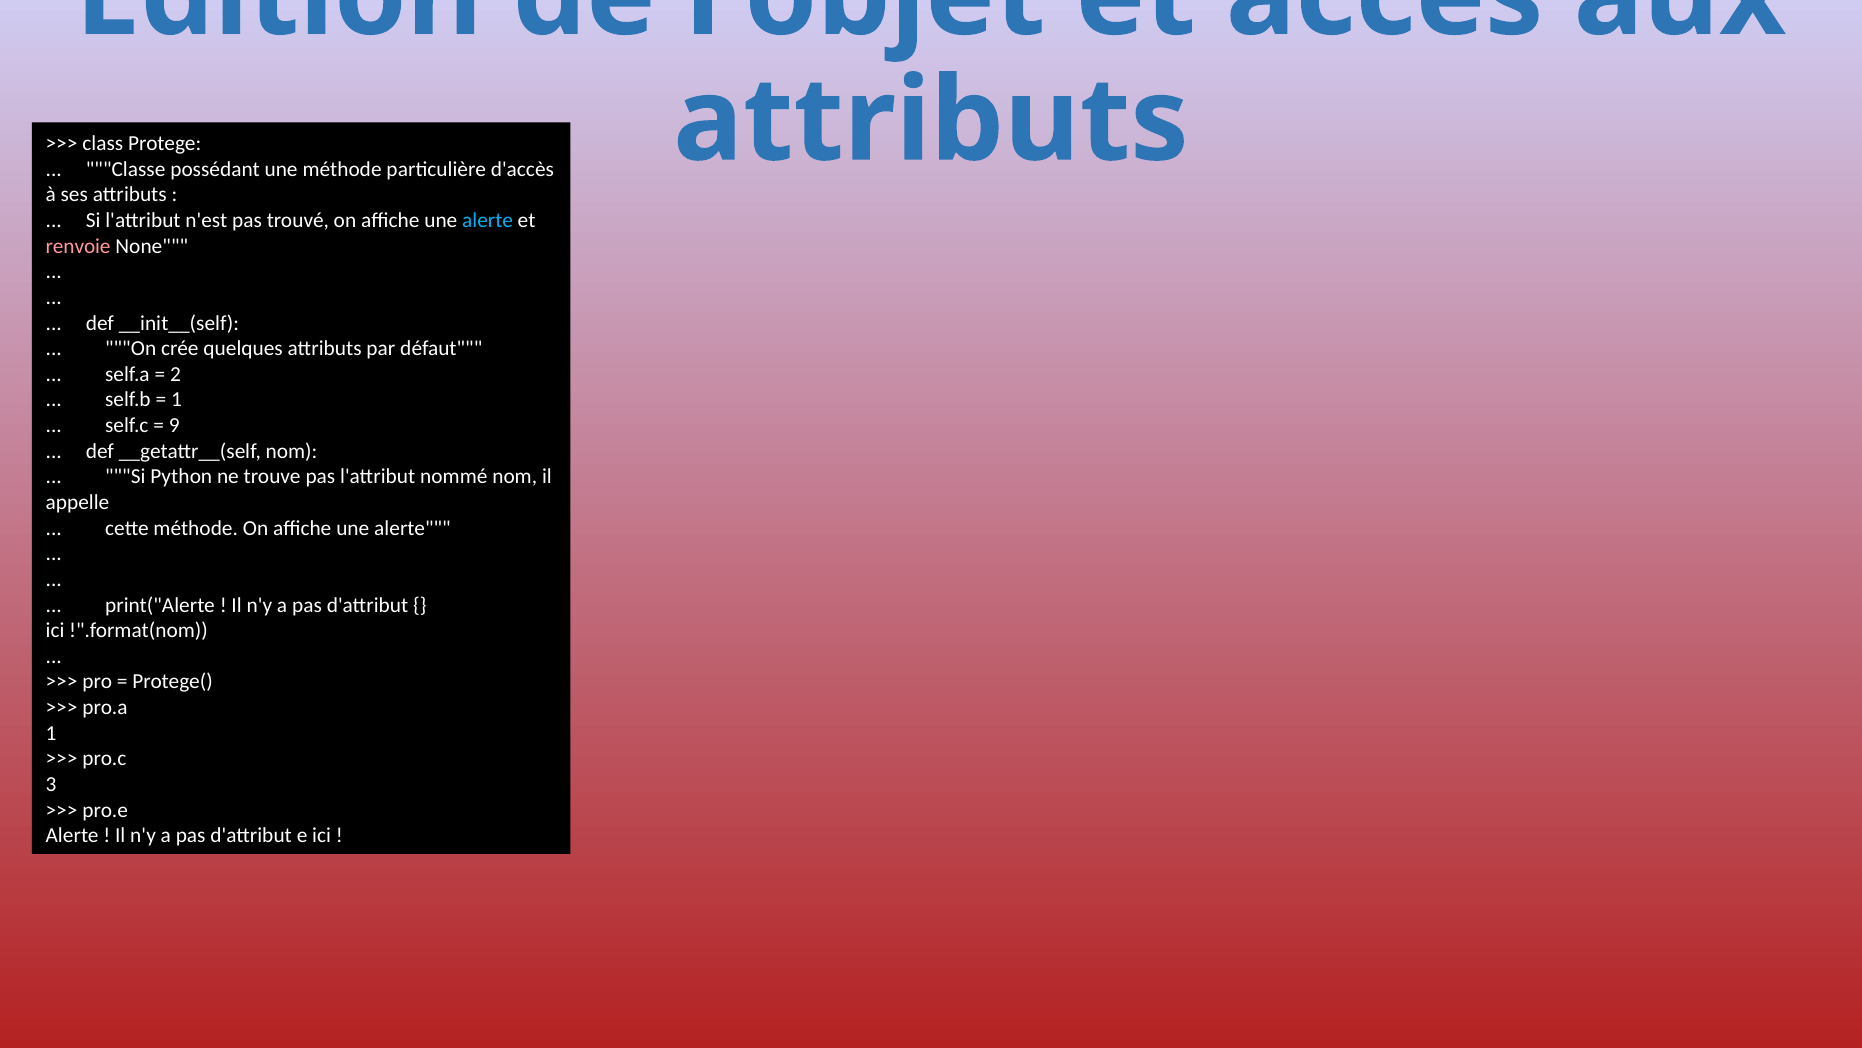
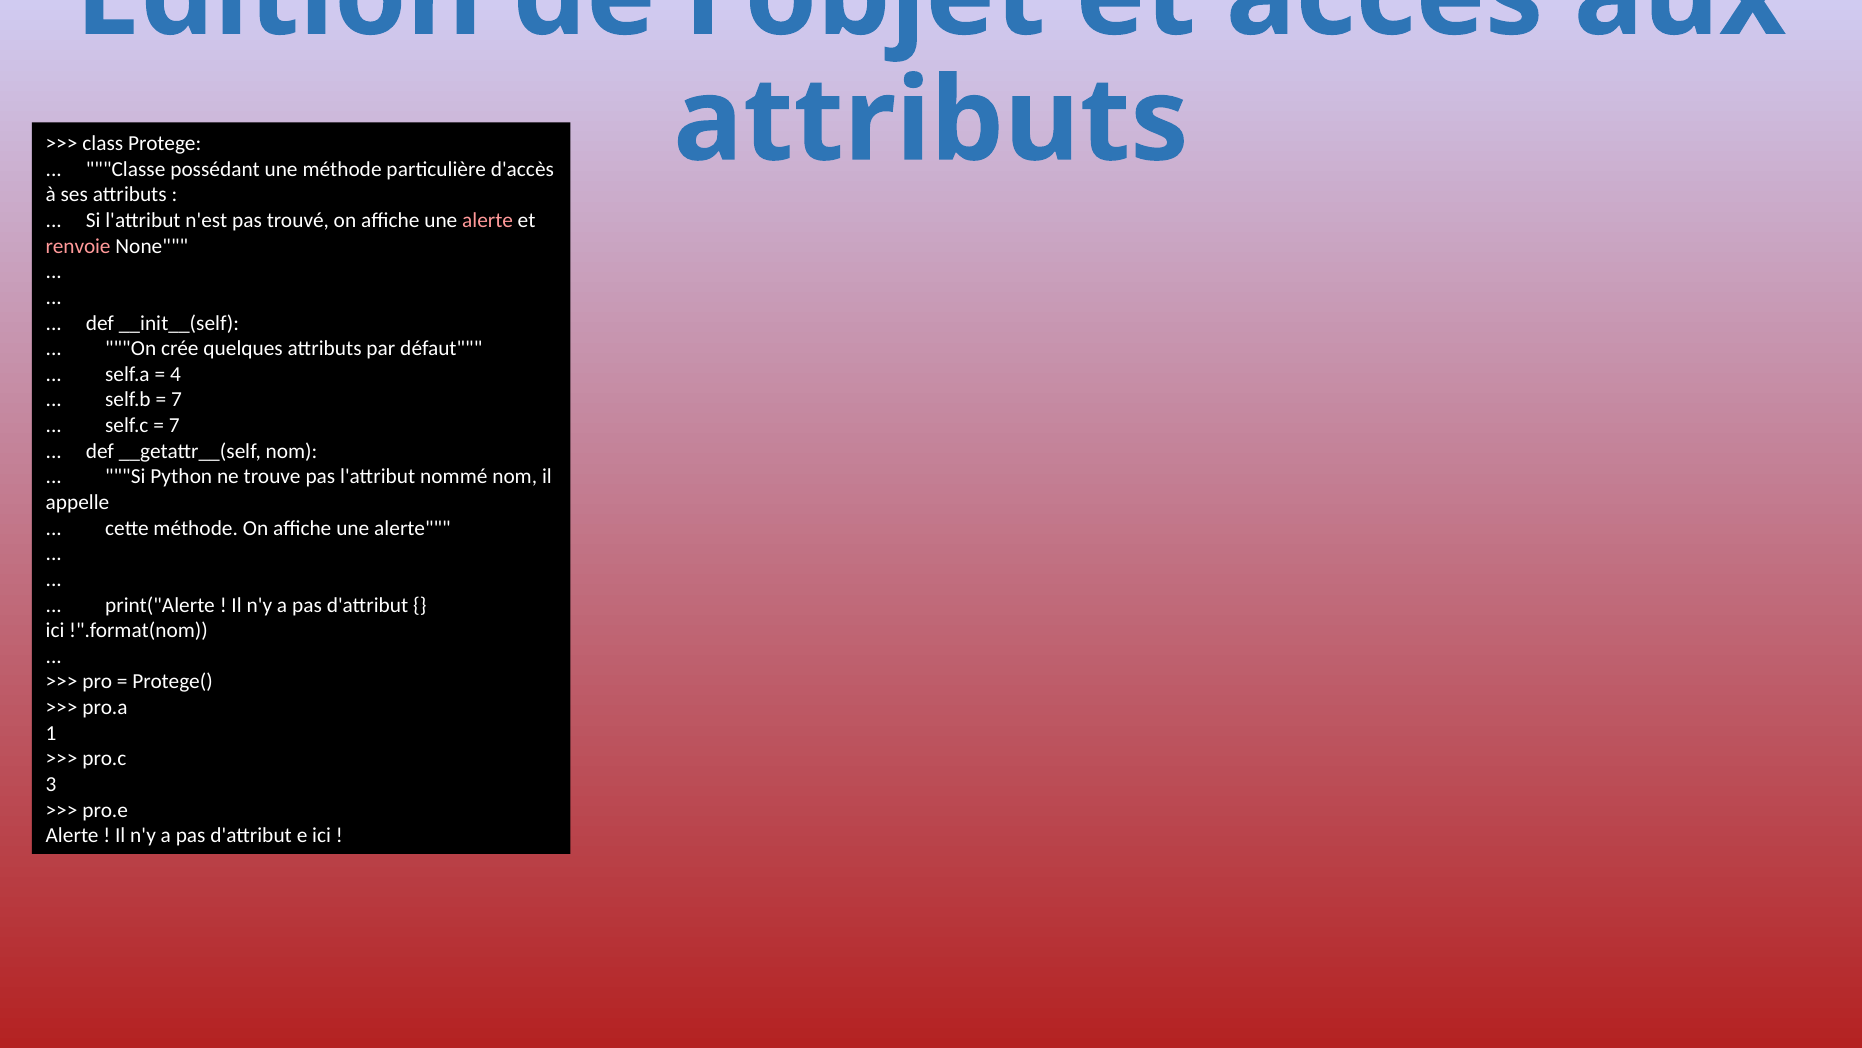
alerte colour: light blue -> pink (488, 220)
2: 2 -> 4 (175, 374)
1: 1 -> 7 (176, 400)
9: 9 -> 7 (174, 425)
